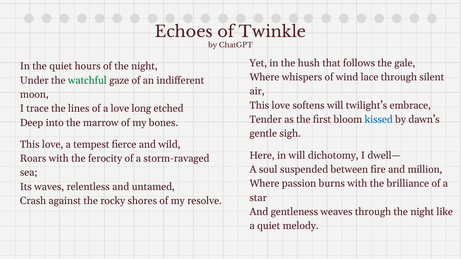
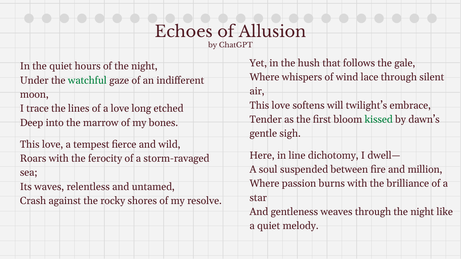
Twinkle: Twinkle -> Allusion (273, 32)
kissed colour: blue -> green (379, 120)
in will: will -> line (297, 156)
